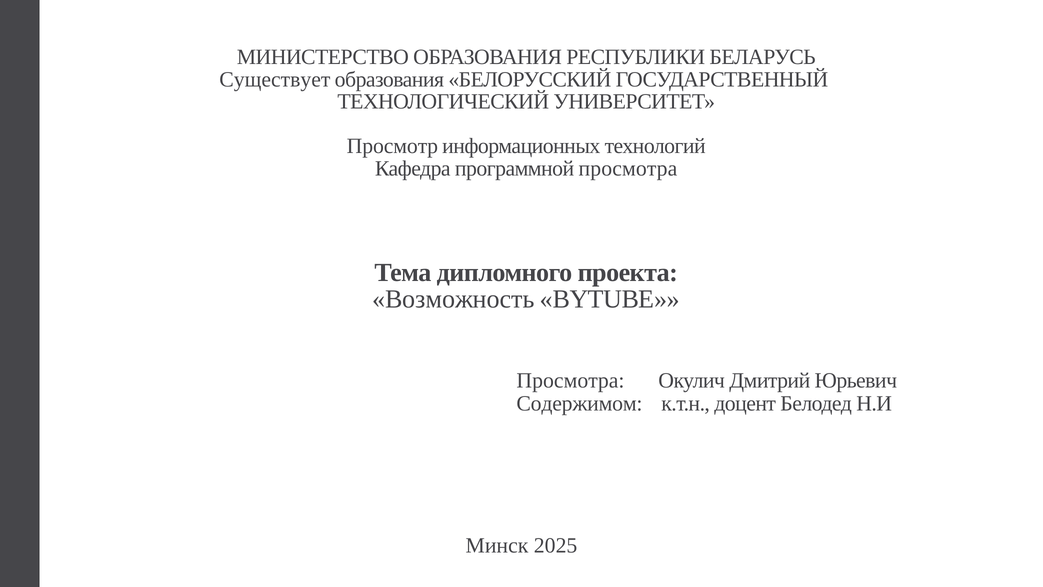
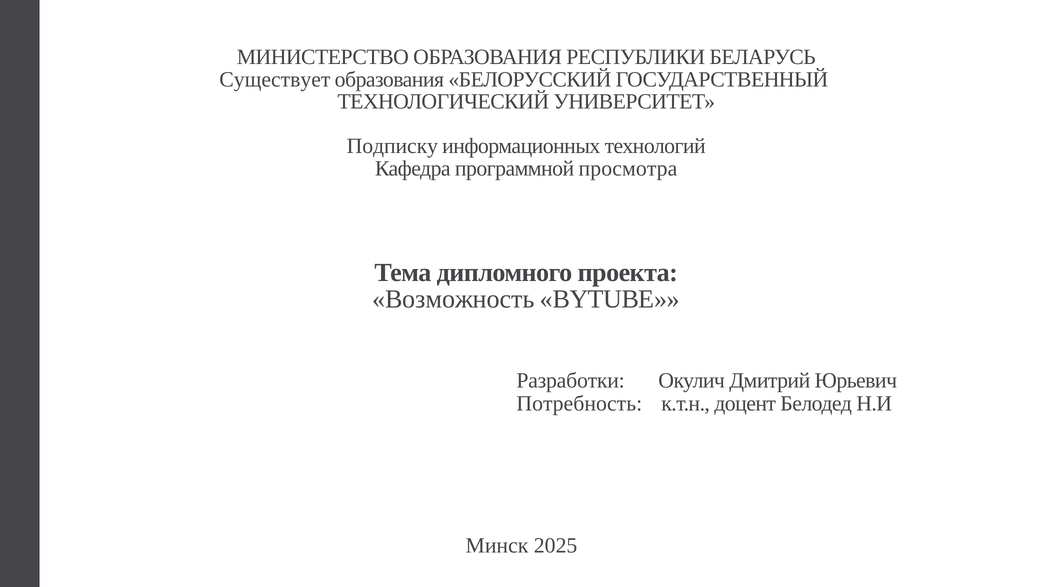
Просмотр: Просмотр -> Подписку (392, 146)
Просмотра: Просмотра -> Разработки (571, 380)
Содержимом: Содержимом -> Потребность (579, 403)
